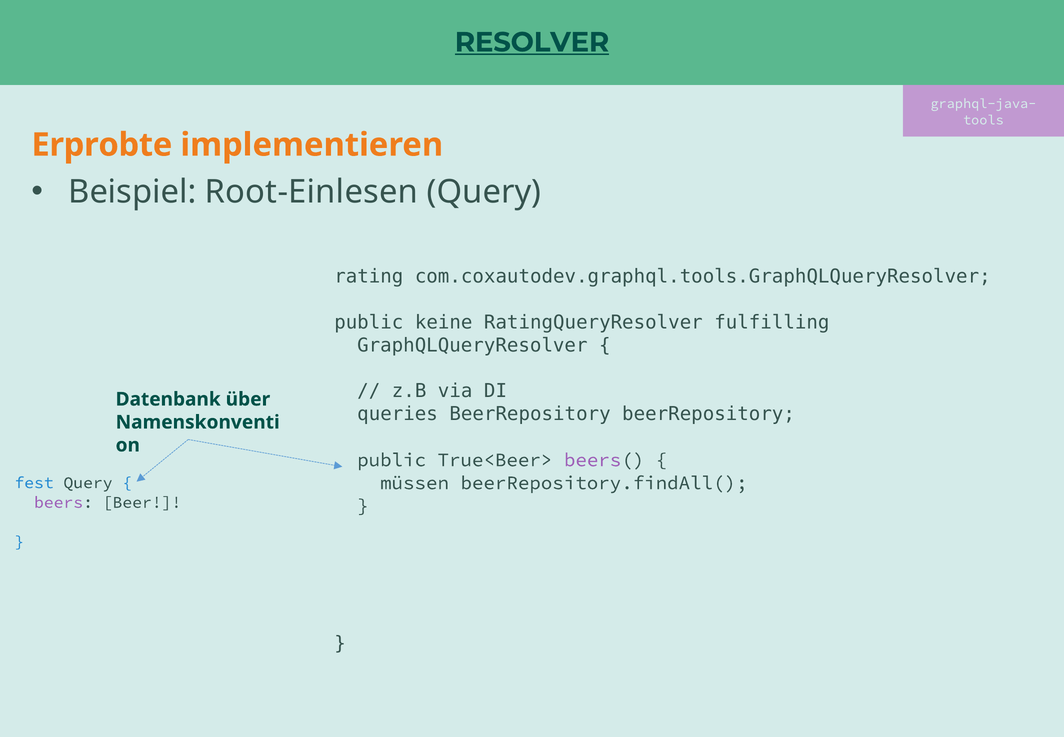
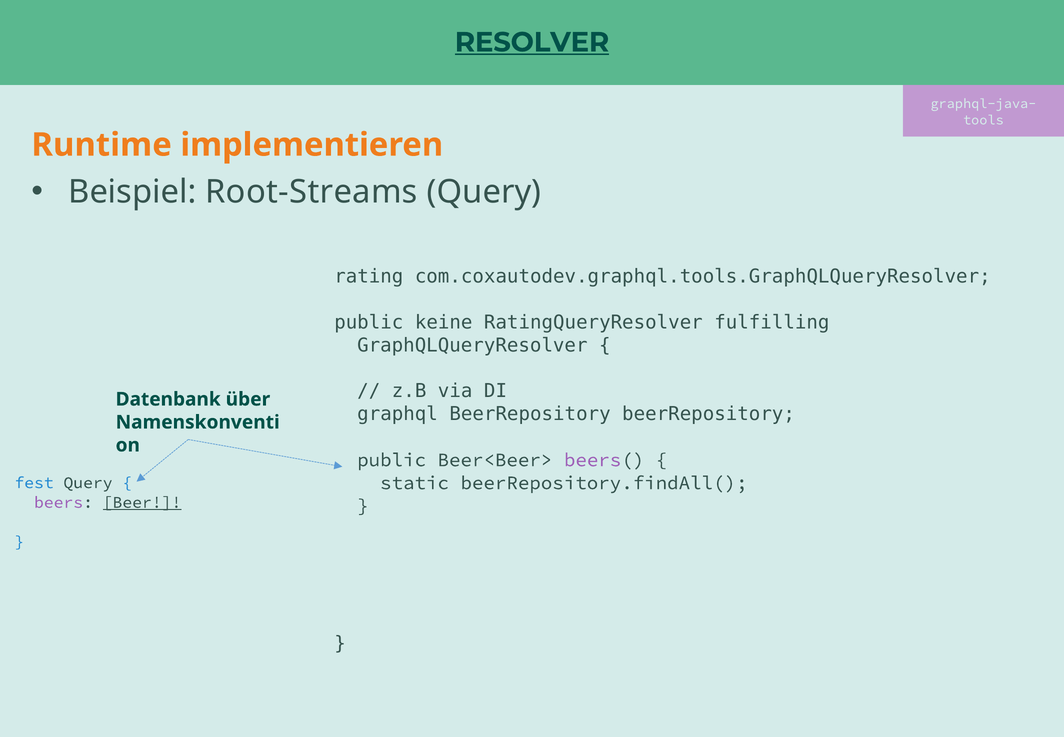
Erprobte: Erprobte -> Runtime (102, 145)
Root-Einlesen: Root-Einlesen -> Root-Streams (311, 192)
queries: queries -> graphql (398, 414)
True<Beer>: True<Beer> -> Beer<Beer> (495, 460)
müssen: müssen -> static (415, 483)
Beer underline: none -> present (142, 502)
